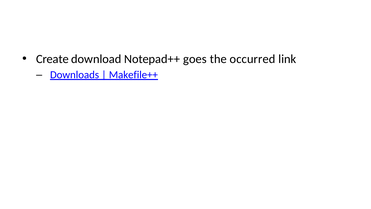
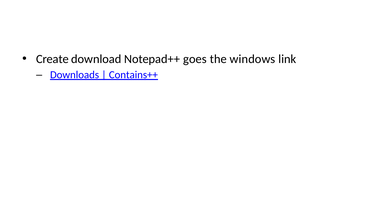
occurred: occurred -> windows (253, 59)
Makefile++: Makefile++ -> Contains++ (133, 75)
